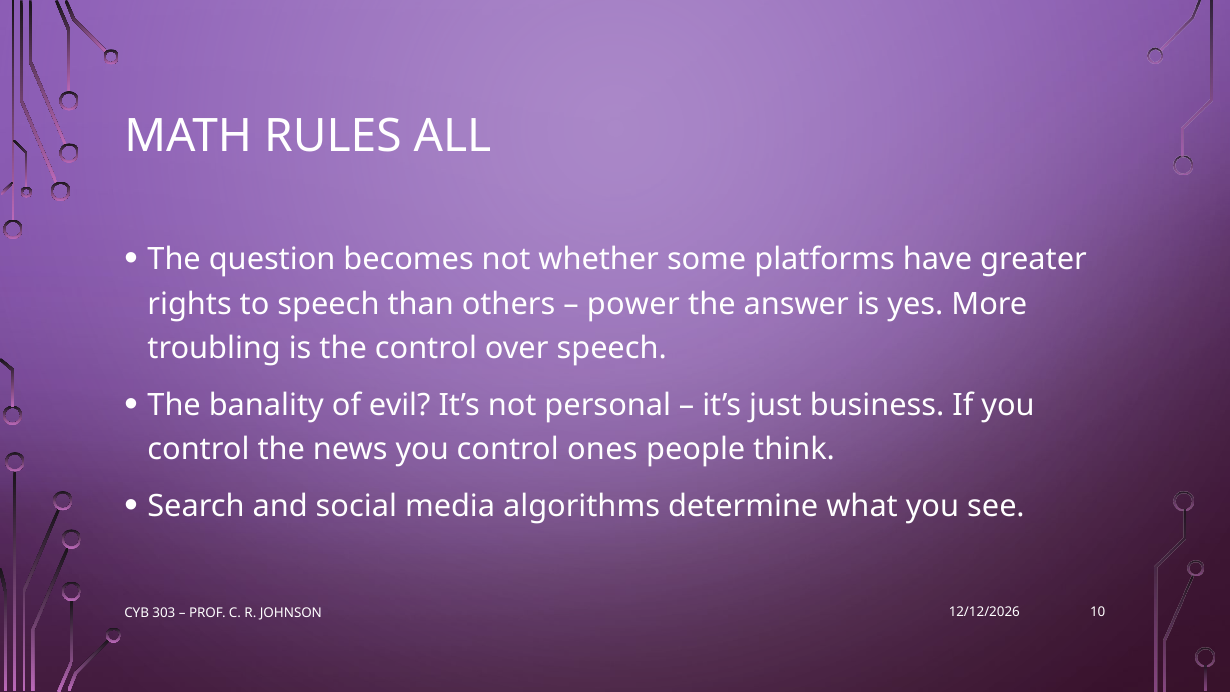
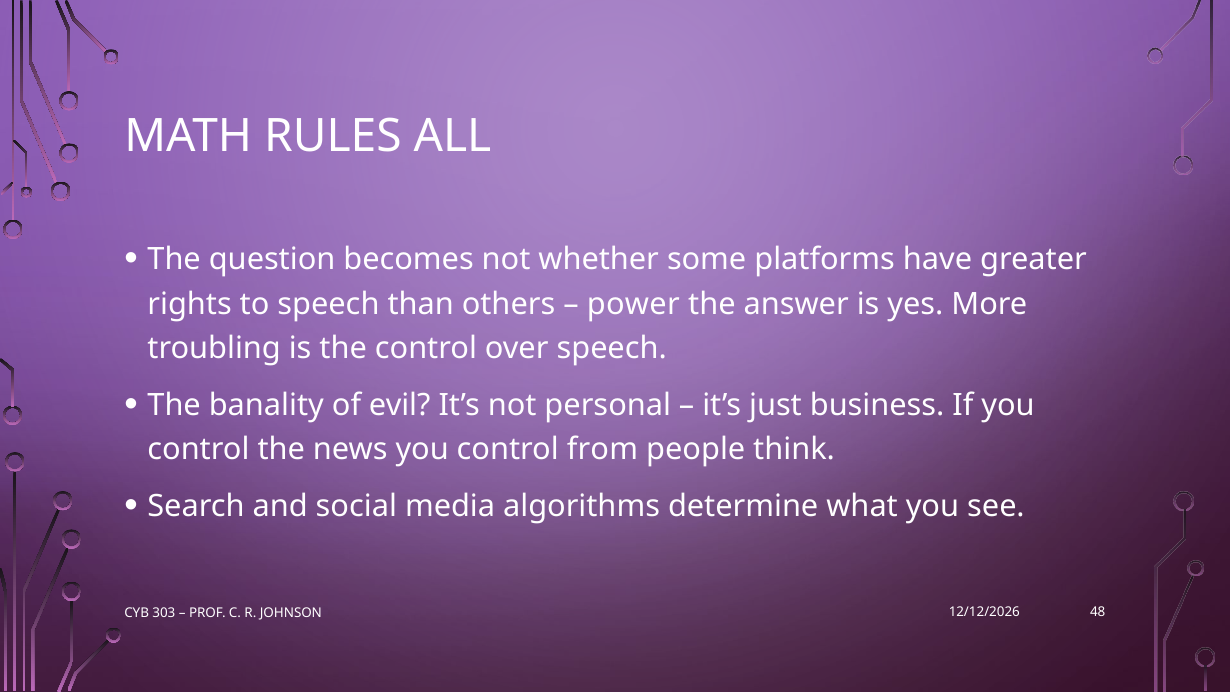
ones: ones -> from (602, 449)
10: 10 -> 48 (1098, 612)
